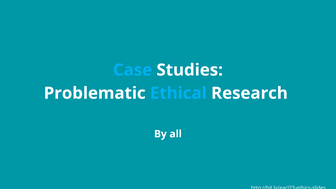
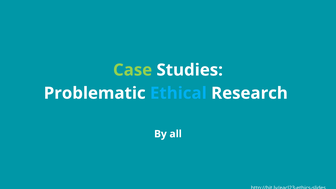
Case colour: light blue -> light green (133, 70)
